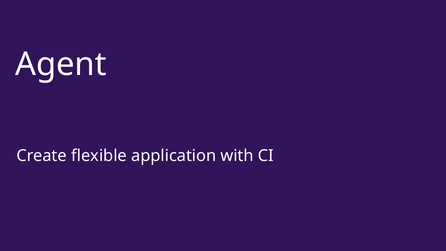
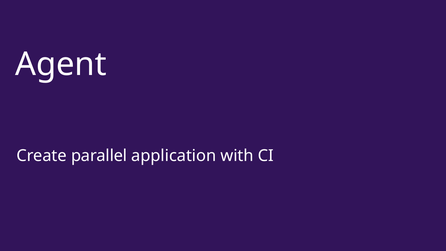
flexible: flexible -> parallel (99, 156)
